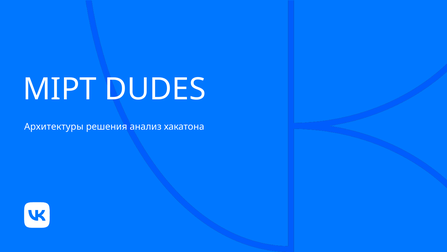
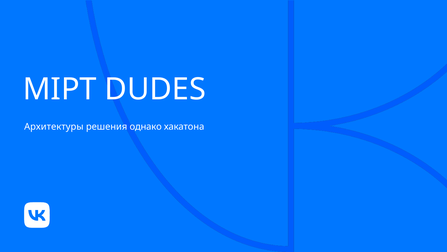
анализ: анализ -> однако (146, 126)
